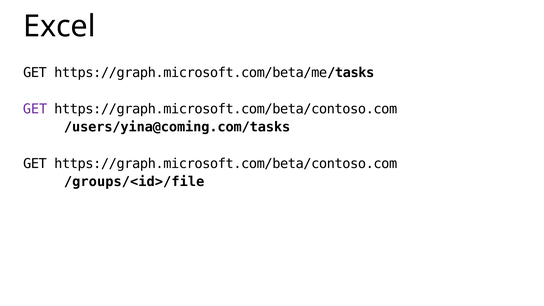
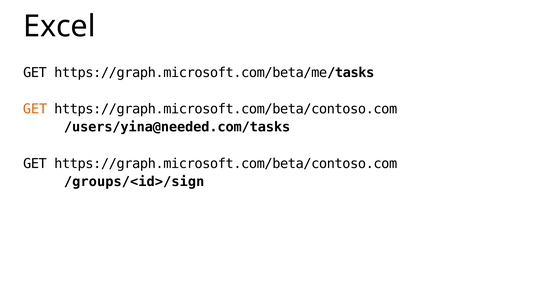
GET colour: purple -> orange (35, 109)
/users/yina@coming.com/tasks: /users/yina@coming.com/tasks -> /users/yina@needed.com/tasks (177, 127)
/groups/<id>/file: /groups/<id>/file -> /groups/<id>/sign (134, 182)
